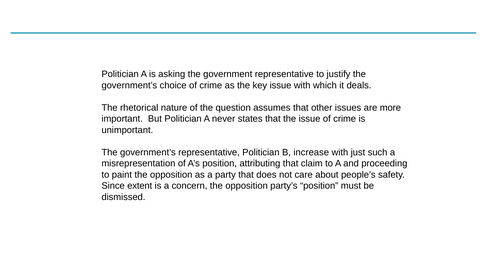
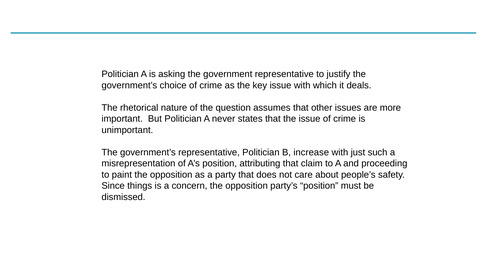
extent: extent -> things (140, 186)
